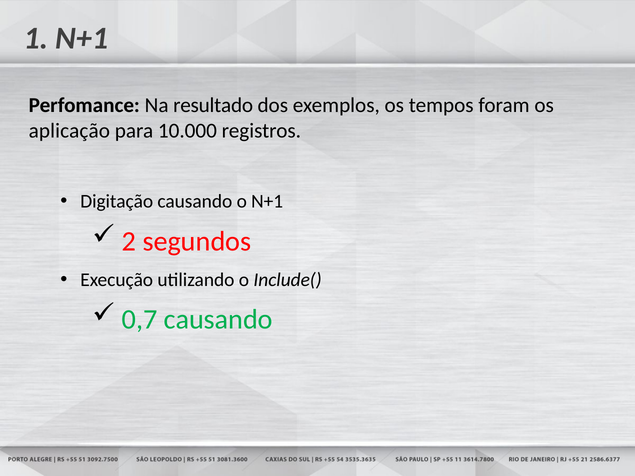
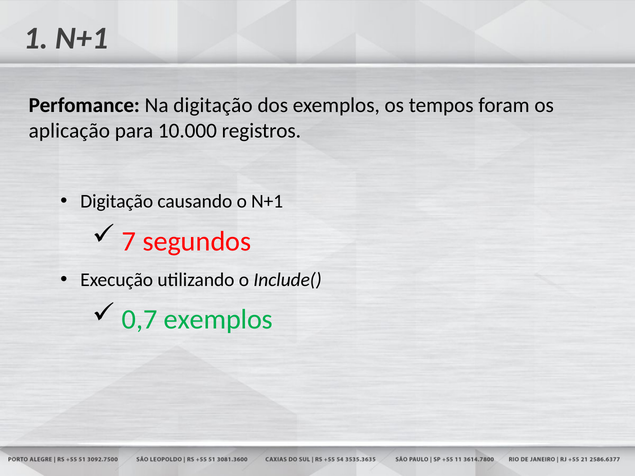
Na resultado: resultado -> digitação (213, 105)
2: 2 -> 7 (129, 241)
0,7 causando: causando -> exemplos (218, 320)
